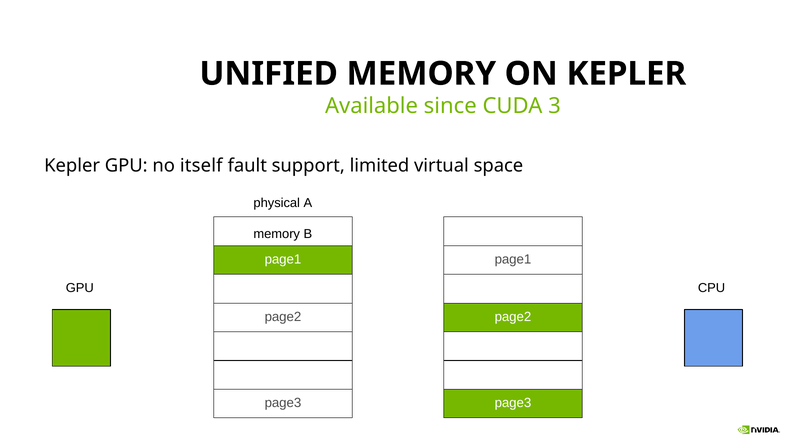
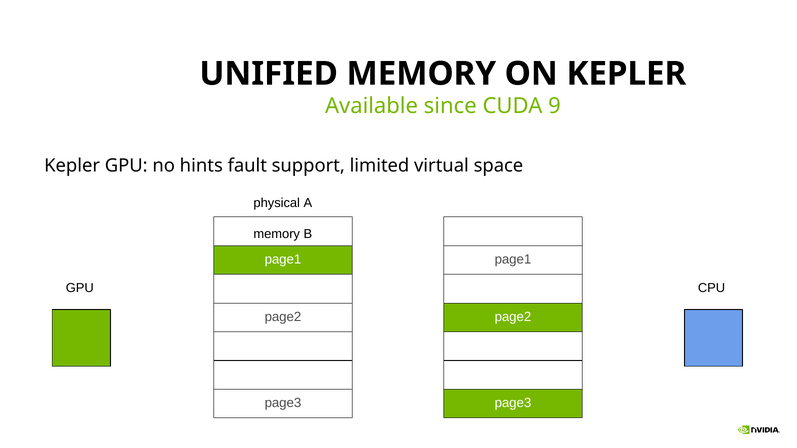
3: 3 -> 9 (554, 106)
itself: itself -> hints (201, 166)
